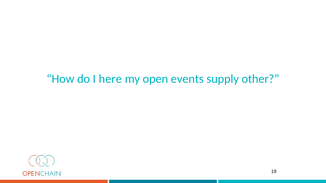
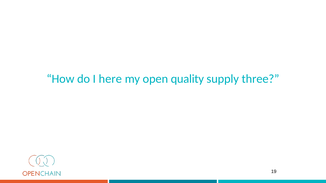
events: events -> quality (187, 79)
other: other -> three (260, 79)
